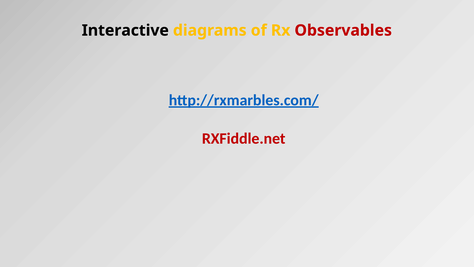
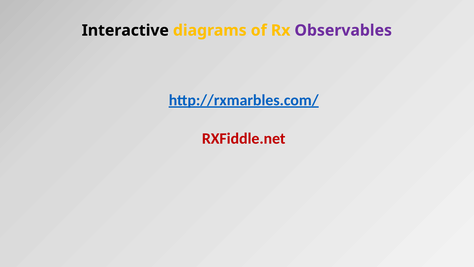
Observables colour: red -> purple (343, 30)
